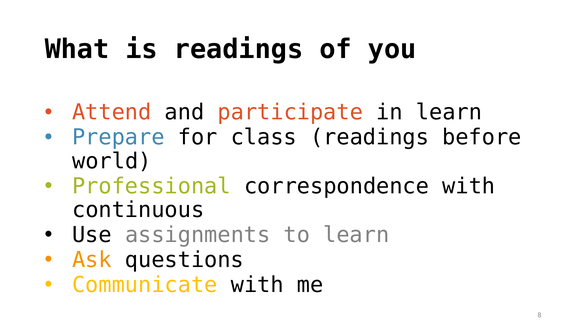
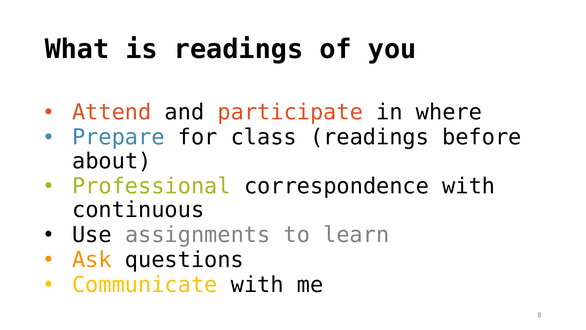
in learn: learn -> where (449, 112)
world: world -> about (112, 161)
